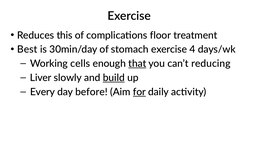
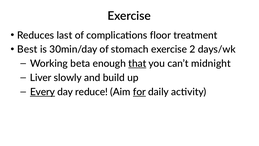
this: this -> last (64, 35)
4: 4 -> 2 (192, 49)
cells: cells -> beta (80, 63)
reducing: reducing -> midnight (211, 63)
build underline: present -> none (114, 78)
Every underline: none -> present (43, 92)
before: before -> reduce (91, 92)
